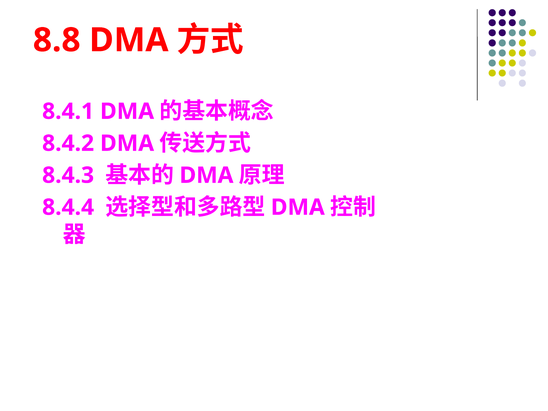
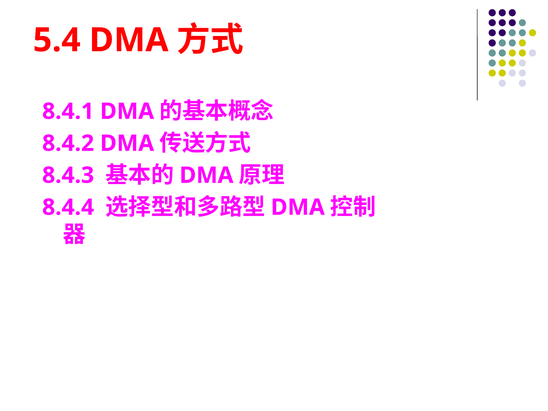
8.8: 8.8 -> 5.4 (57, 40)
